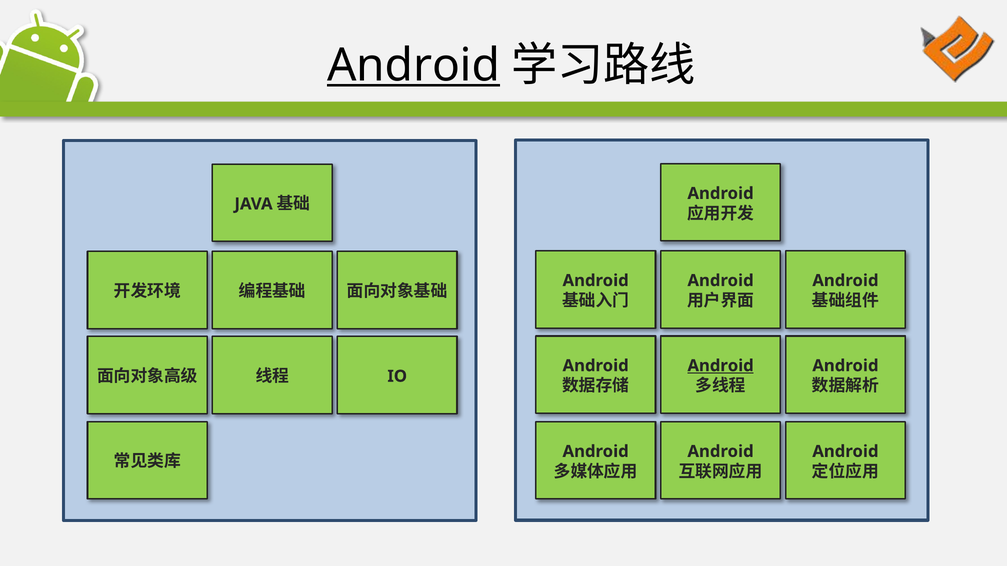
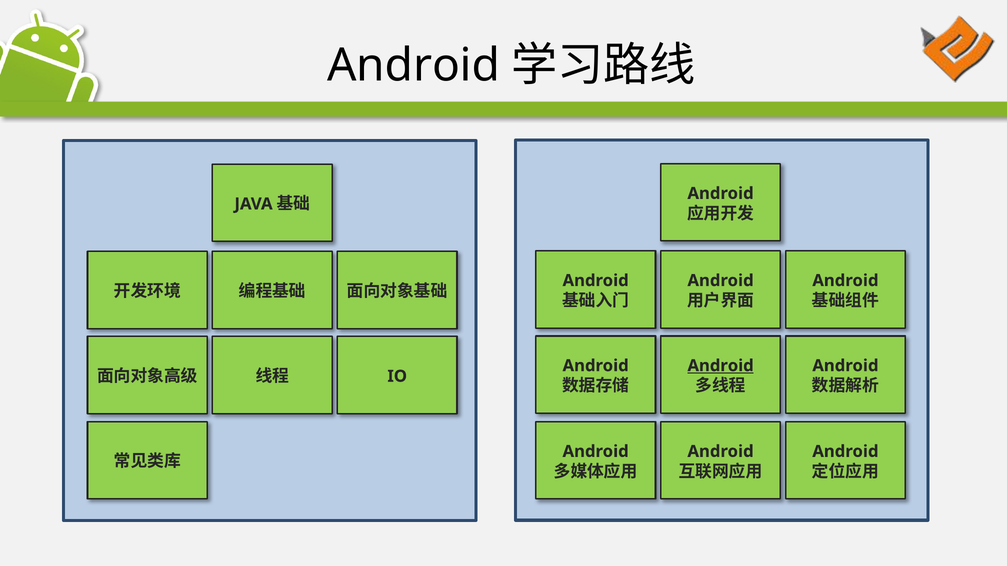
Android underline: present -> none (414, 65)
